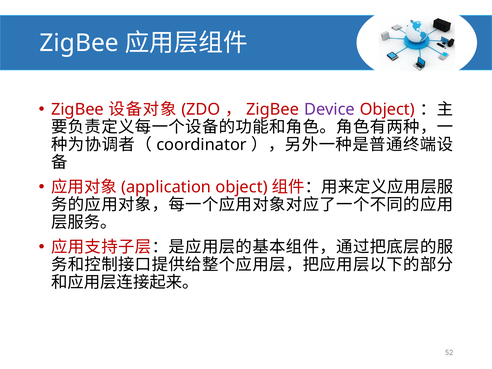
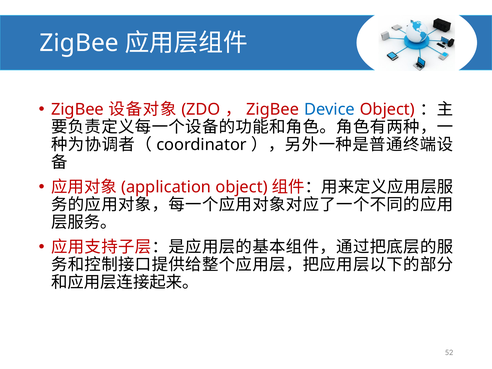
Device colour: purple -> blue (329, 109)
